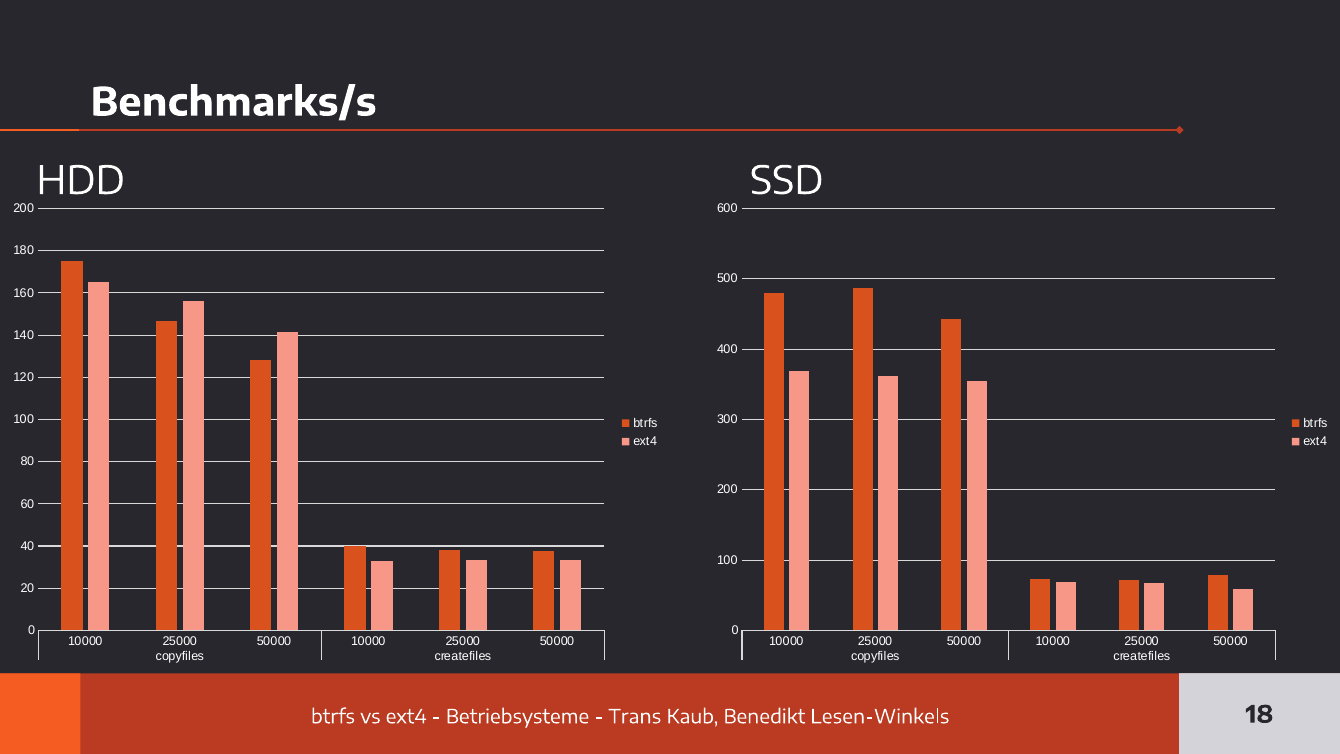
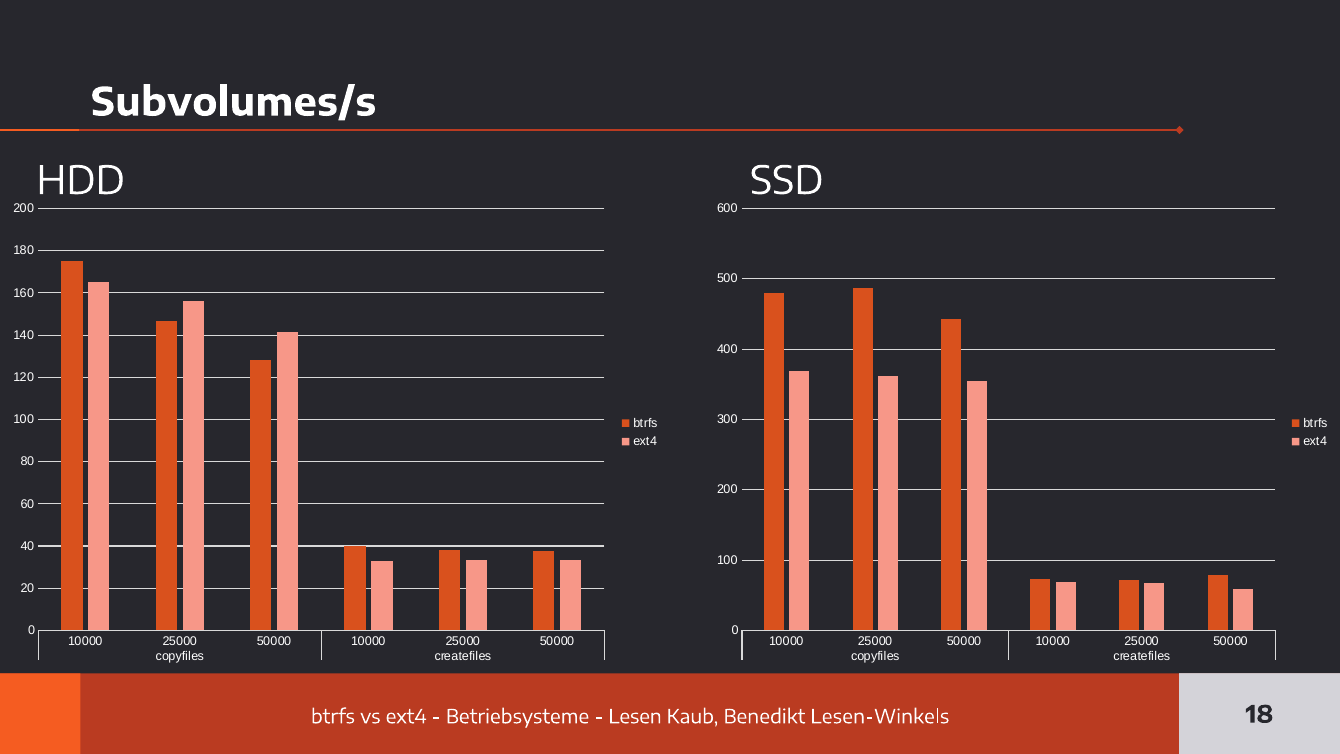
Benchmarks/s: Benchmarks/s -> Subvolumes/s (234, 103)
Trans: Trans -> Lesen (635, 717)
